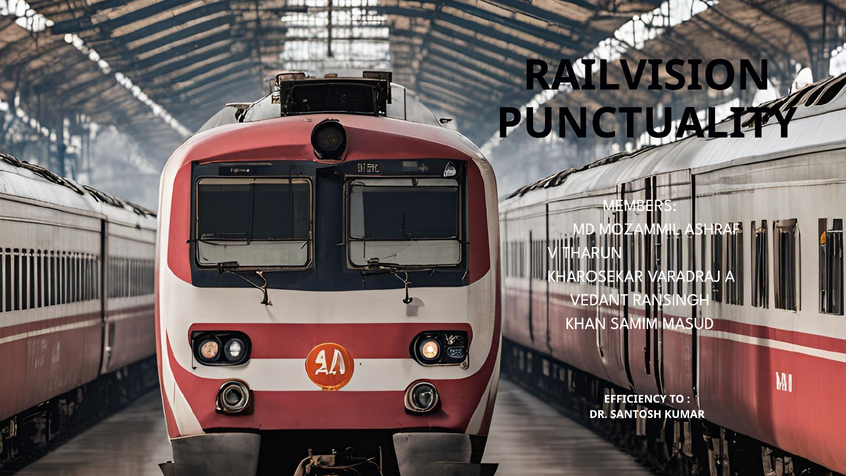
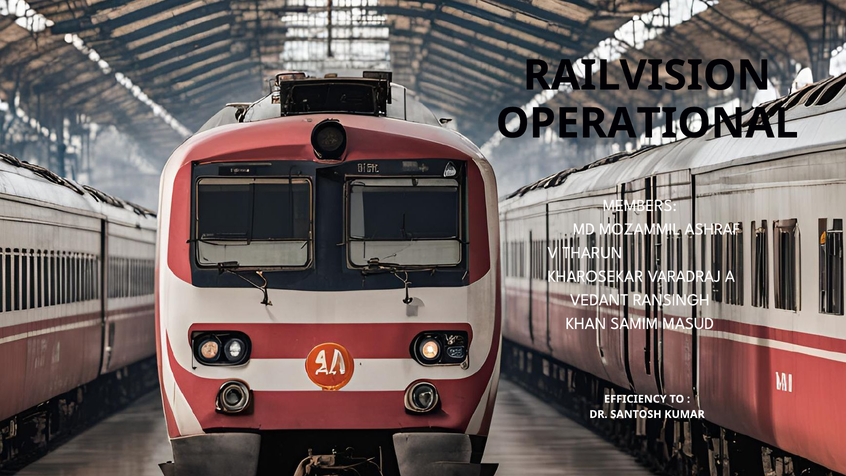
PUNCTUALITY: PUNCTUALITY -> OPERATIONAL (647, 123)
